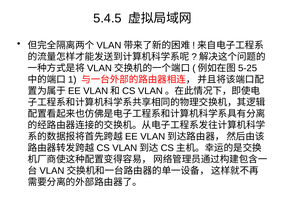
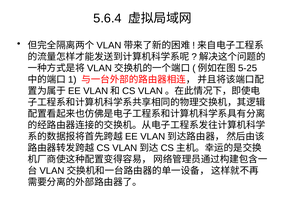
5.4.5: 5.4.5 -> 5.6.4 (107, 18)
